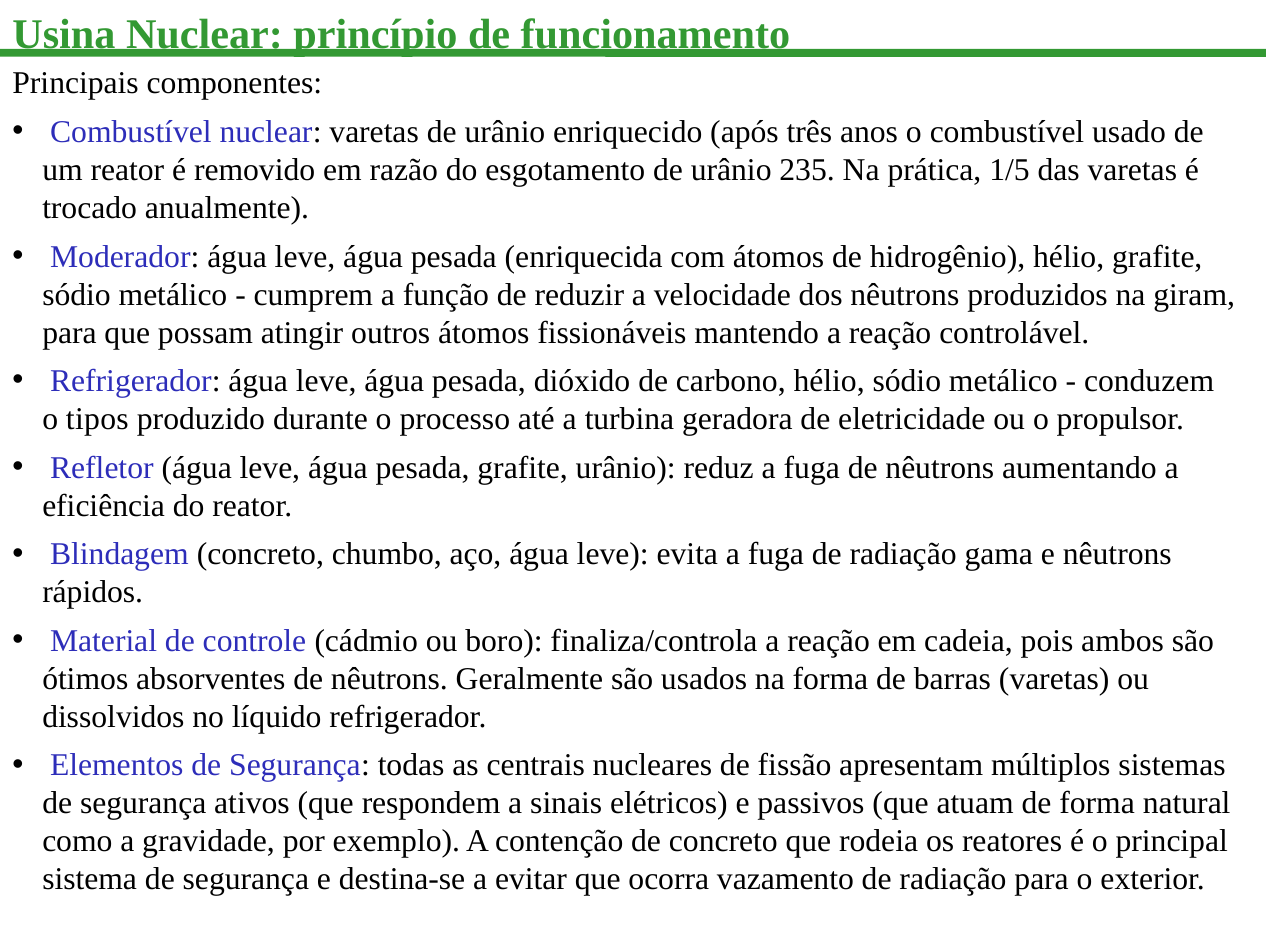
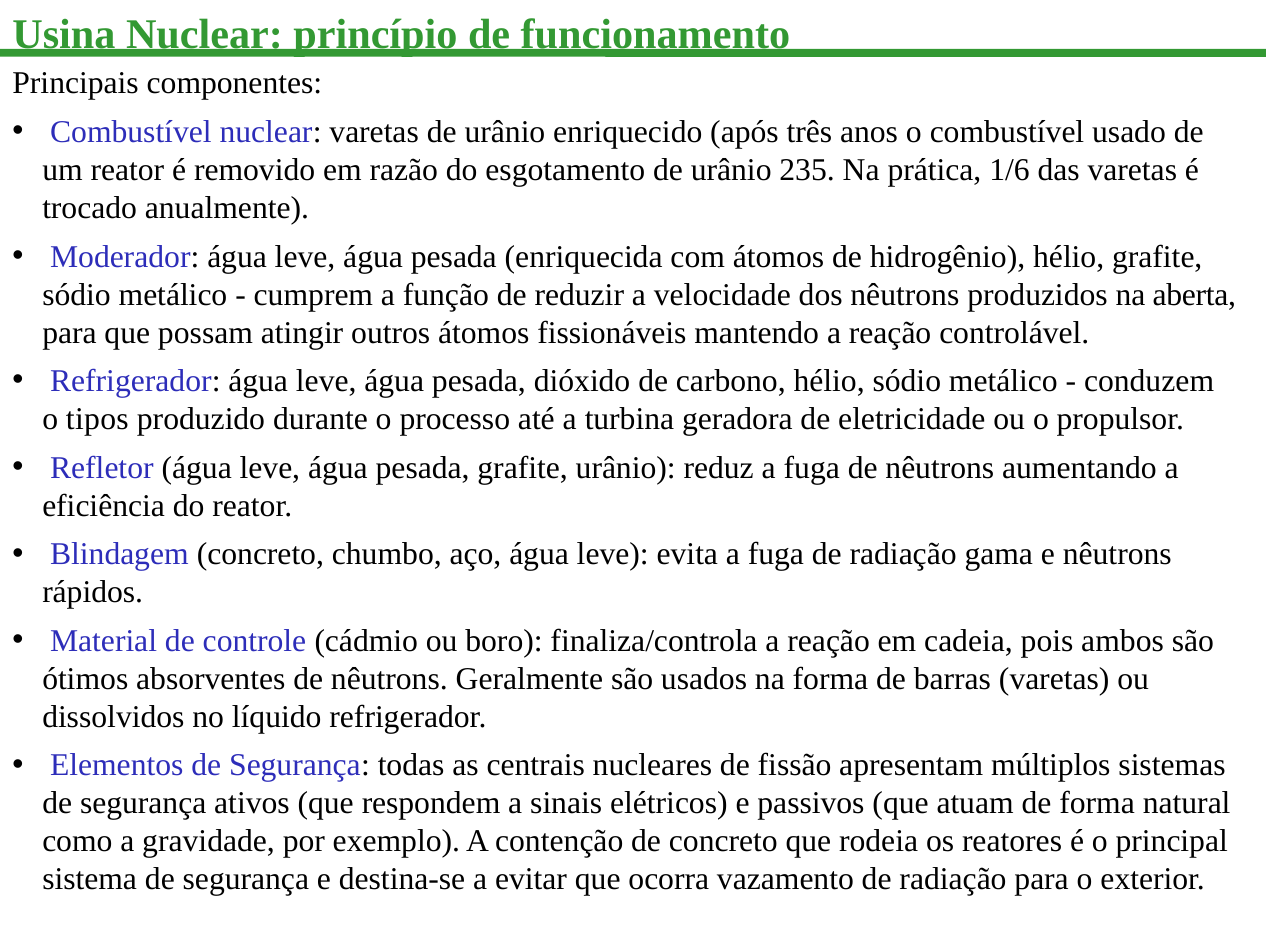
1/5: 1/5 -> 1/6 (1009, 170)
giram: giram -> aberta (1194, 294)
